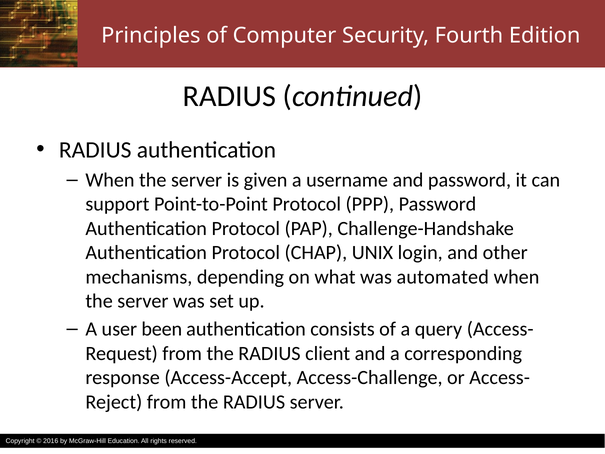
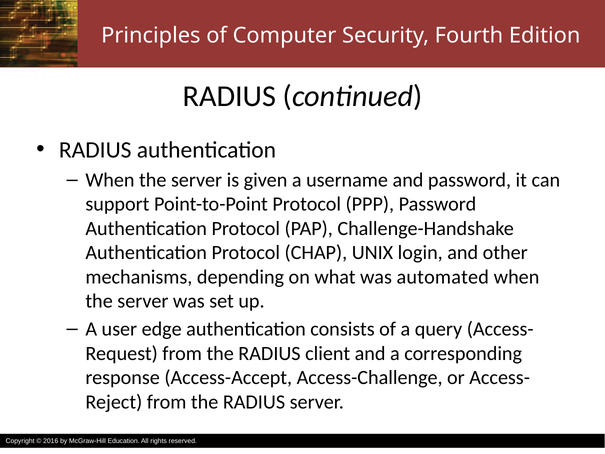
been: been -> edge (162, 329)
